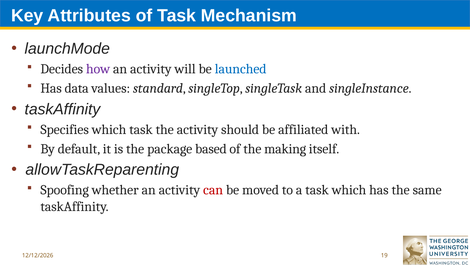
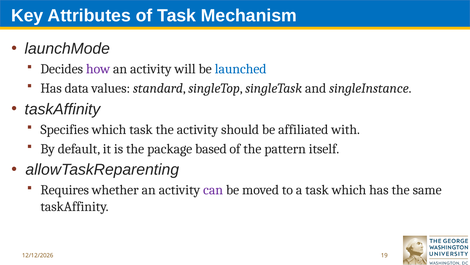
making: making -> pattern (285, 148)
Spoofing: Spoofing -> Requires (65, 190)
can colour: red -> purple (213, 190)
